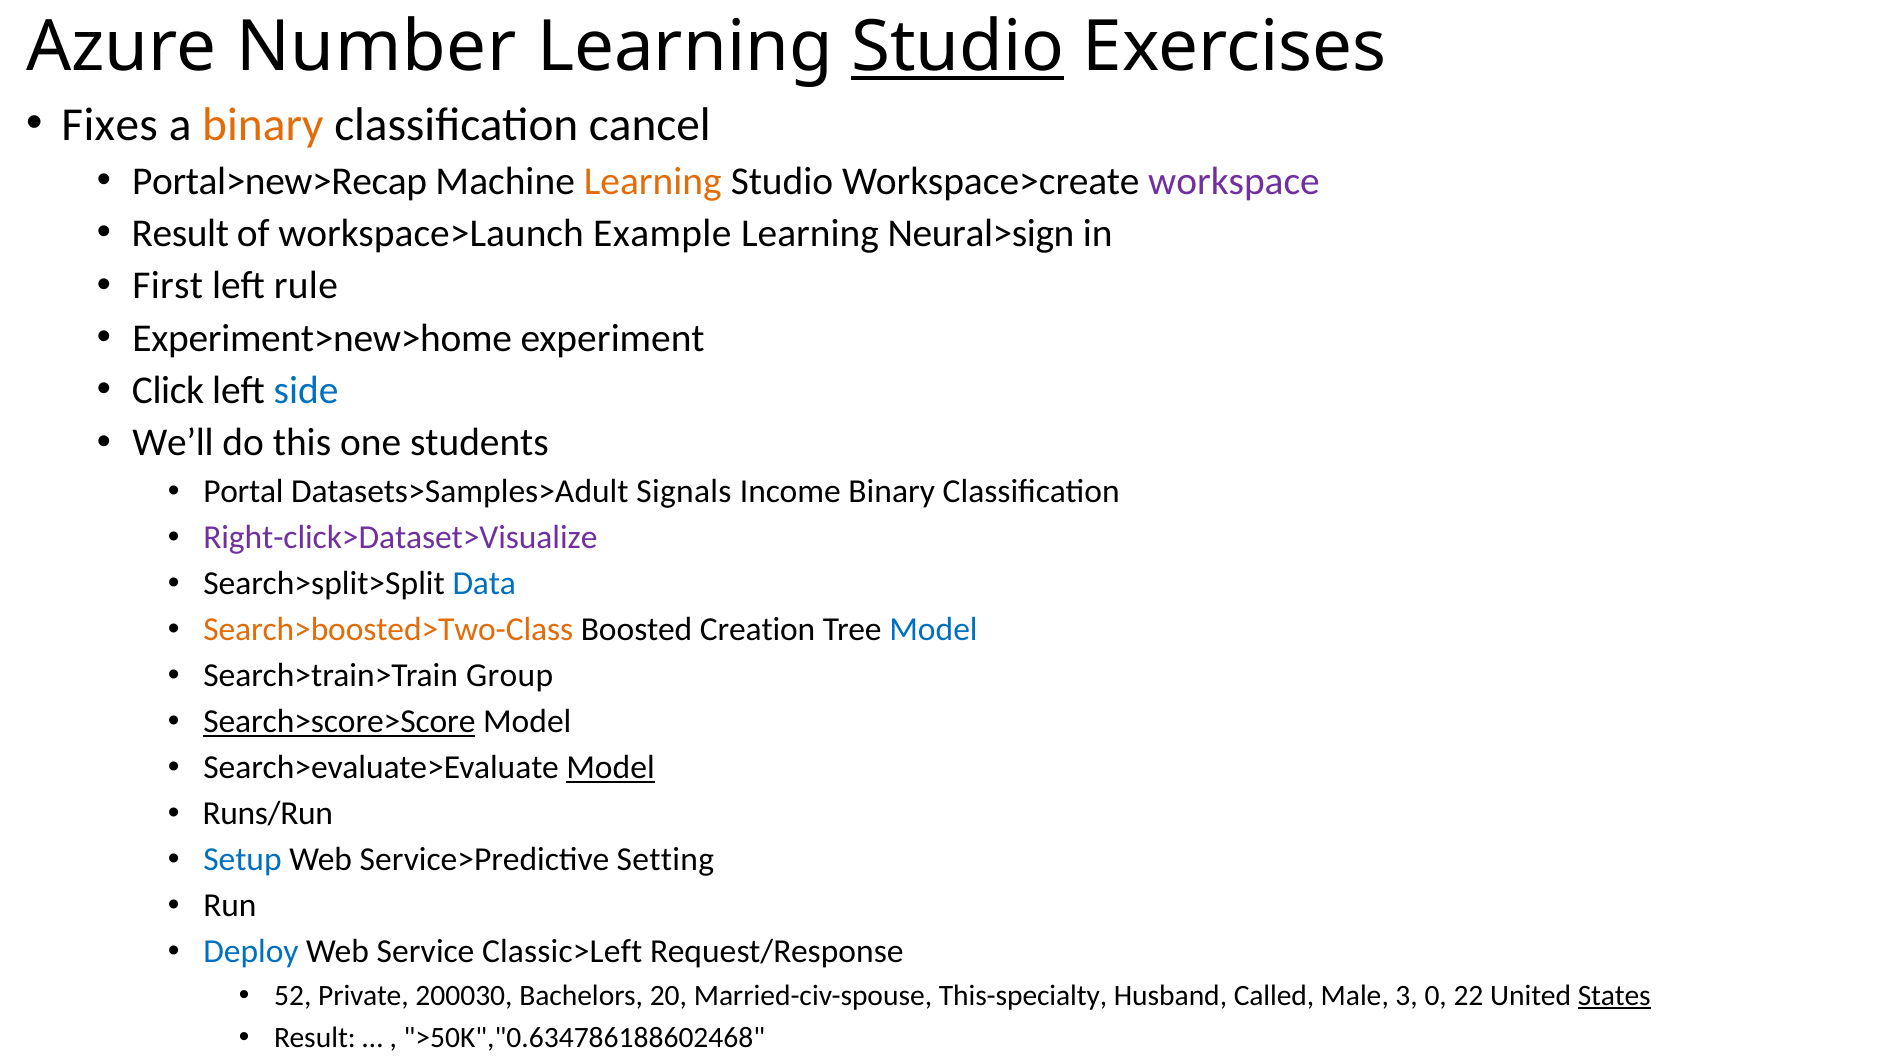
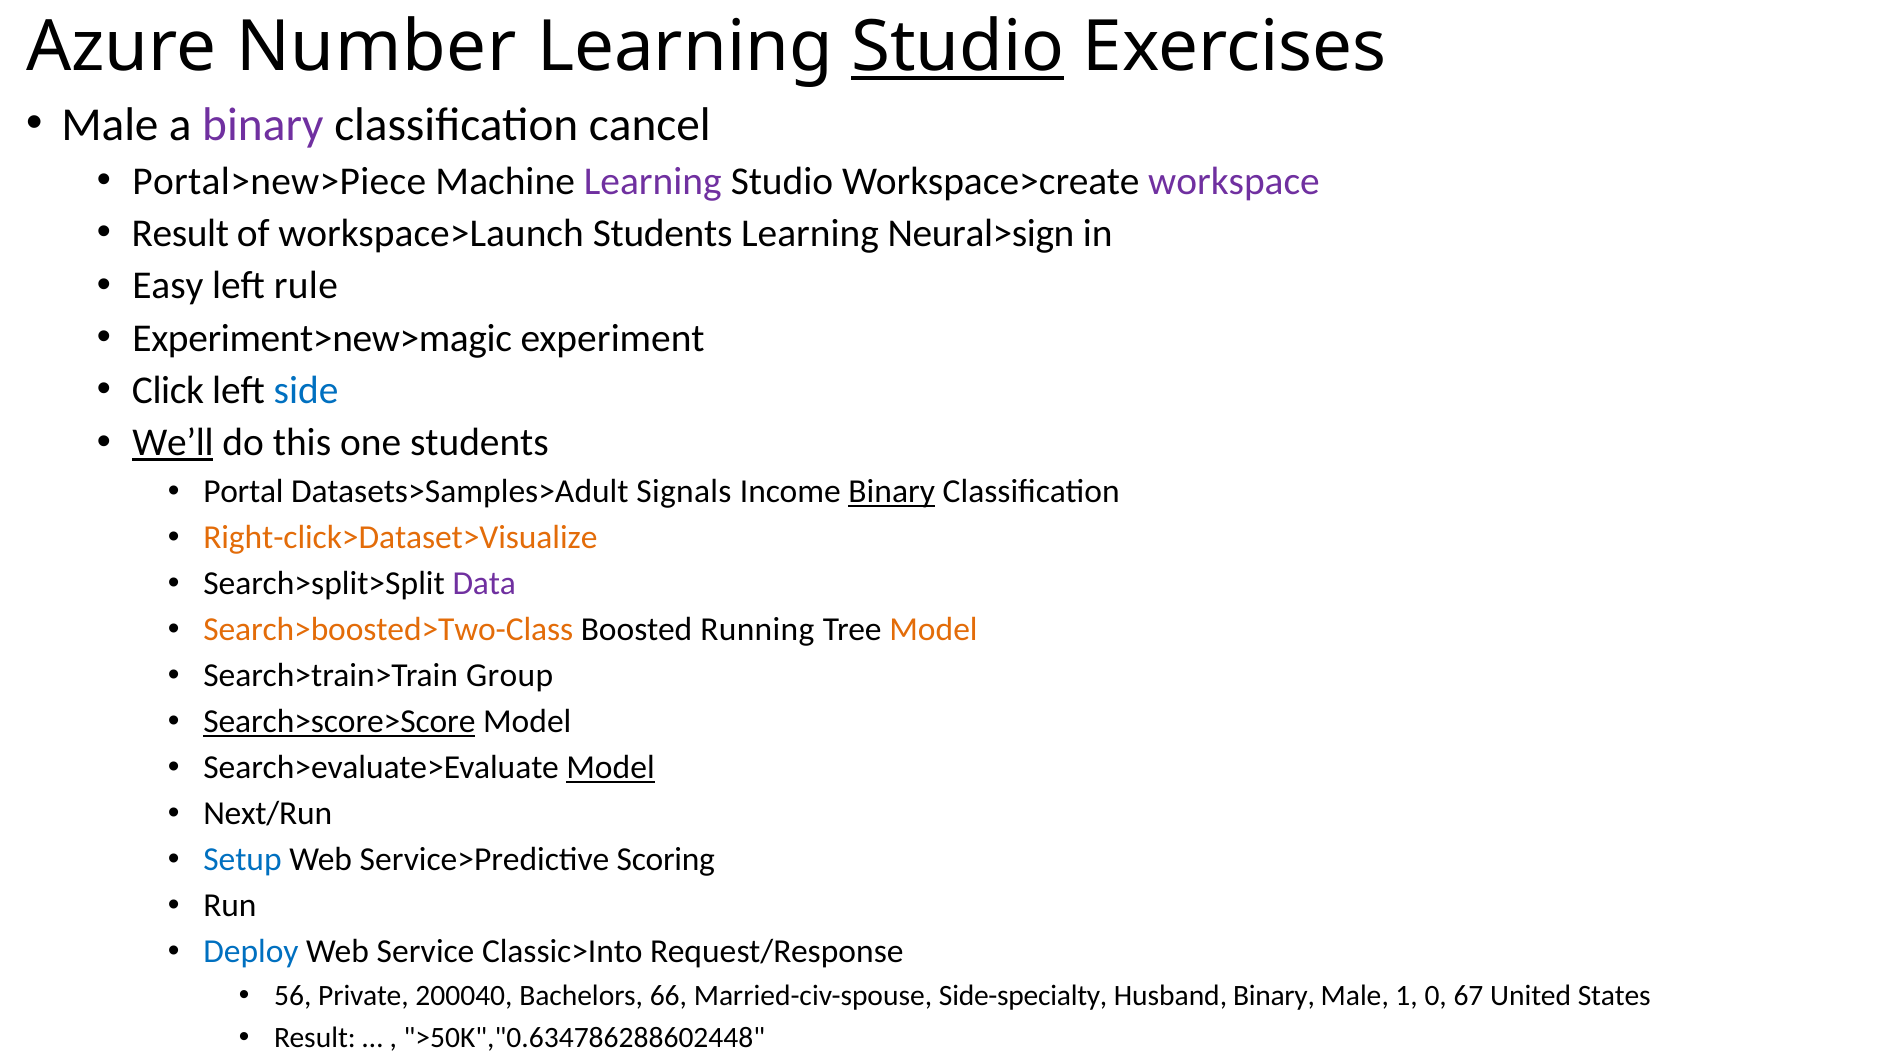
Fixes: Fixes -> Male (110, 124)
binary colour: orange -> purple (263, 124)
Portal>new>Recap: Portal>new>Recap -> Portal>new>Piece (279, 181)
Learning colour: orange -> purple (653, 181)
workspace>Launch Example: Example -> Students (663, 234)
First: First -> Easy (168, 286)
Experiment>new>home: Experiment>new>home -> Experiment>new>magic (322, 338)
We’ll underline: none -> present (173, 443)
Binary underline: none -> present (892, 492)
Right-click>Dataset>Visualize colour: purple -> orange (400, 538)
Data colour: blue -> purple (484, 584)
Creation: Creation -> Running (757, 630)
Model colour: blue -> orange (933, 630)
Runs/Run: Runs/Run -> Next/Run (268, 814)
Setting: Setting -> Scoring (666, 860)
Classic>Left: Classic>Left -> Classic>Into (562, 952)
52: 52 -> 56 (293, 996)
200030: 200030 -> 200040 (464, 996)
20: 20 -> 66 (668, 996)
This-specialty: This-specialty -> Side-specialty (1023, 996)
Husband Called: Called -> Binary (1274, 996)
3: 3 -> 1 (1407, 996)
22: 22 -> 67 (1469, 996)
States underline: present -> none (1614, 996)
>50K","0.634786188602468: >50K","0.634786188602468 -> >50K","0.634786288602448 (584, 1038)
